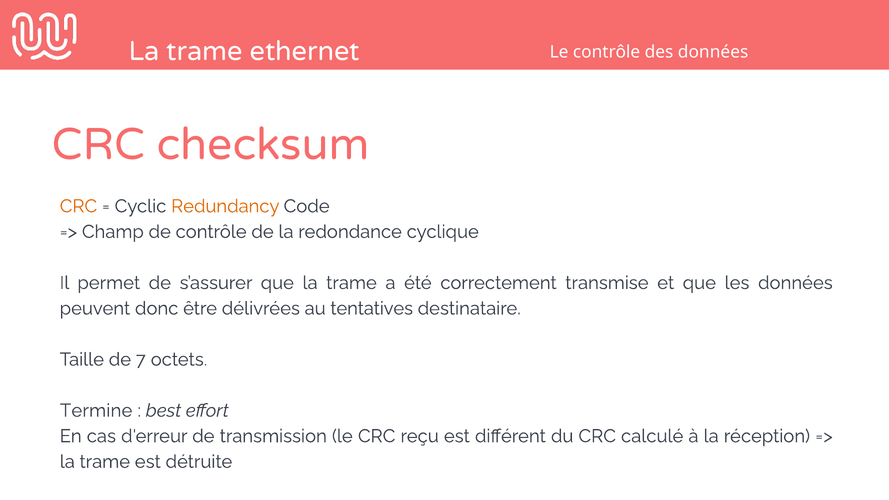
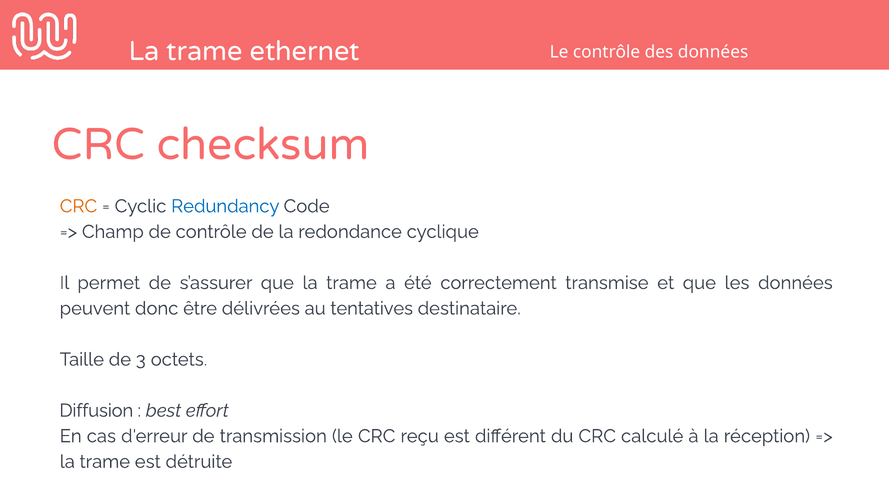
Redundancy colour: orange -> blue (225, 206)
7: 7 -> 3 (141, 360)
Termine: Termine -> Diffusion (96, 411)
